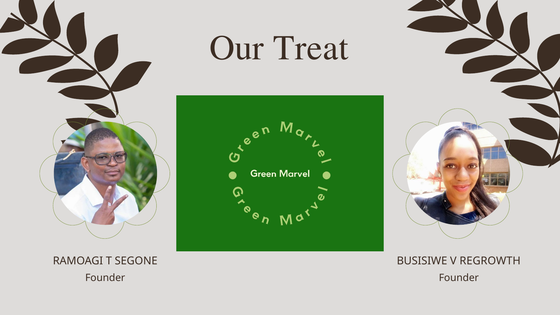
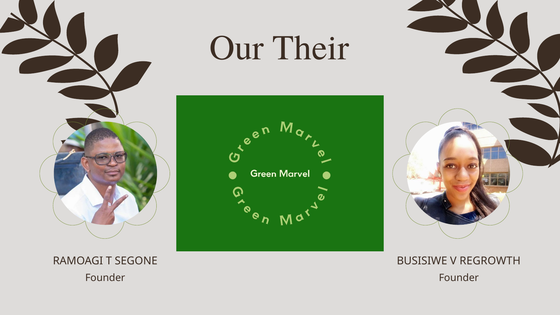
Treat: Treat -> Their (311, 48)
